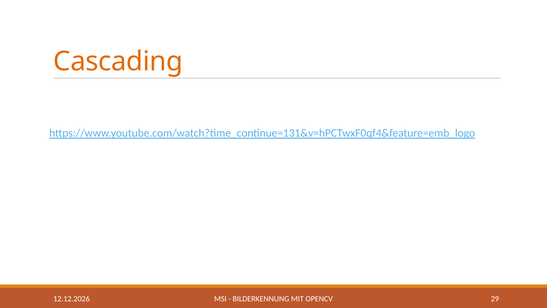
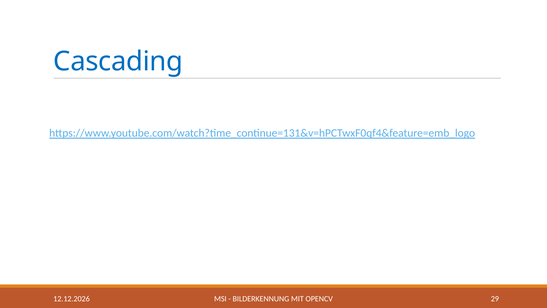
Cascading colour: orange -> blue (118, 61)
